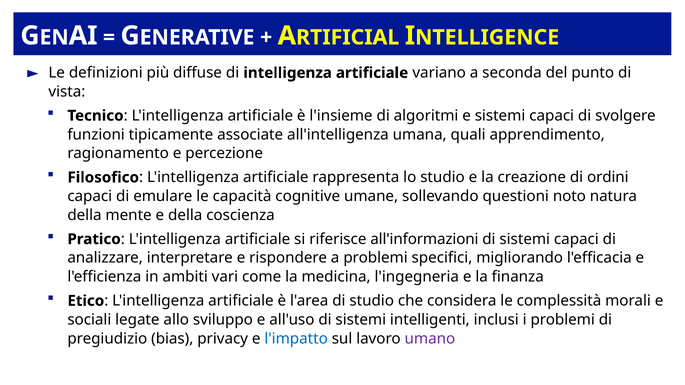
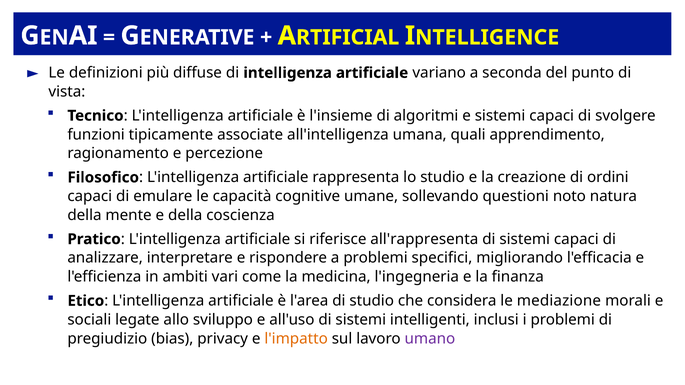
all'informazioni: all'informazioni -> all'rappresenta (424, 239)
complessità: complessità -> mediazione (559, 301)
l'impatto colour: blue -> orange (296, 339)
